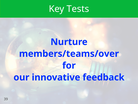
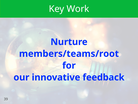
Tests: Tests -> Work (78, 9)
members/teams/over: members/teams/over -> members/teams/root (69, 54)
